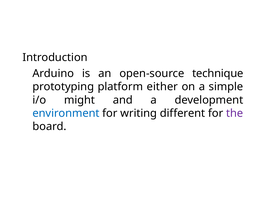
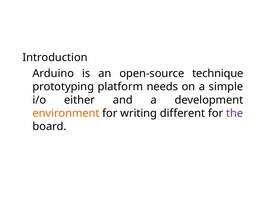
either: either -> needs (162, 87)
might: might -> either (80, 100)
environment colour: blue -> orange (66, 114)
